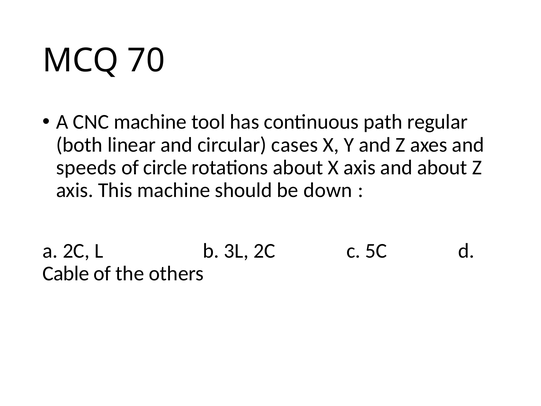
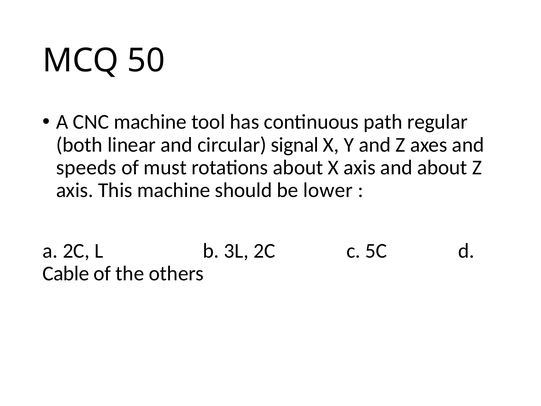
70: 70 -> 50 (146, 61)
cases: cases -> signal (295, 145)
circle: circle -> must (165, 167)
down: down -> lower (328, 190)
